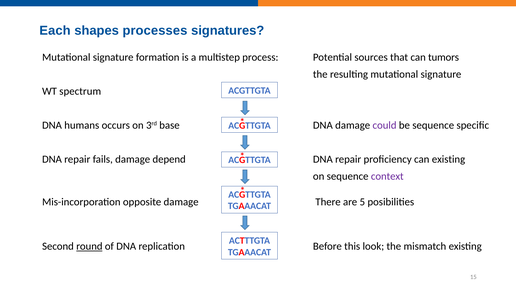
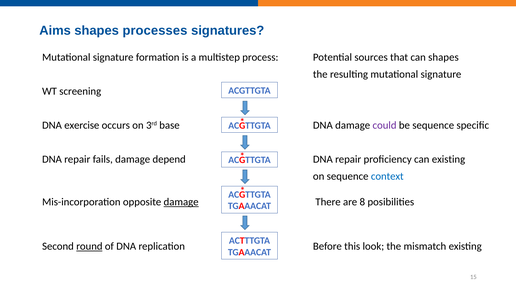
Each: Each -> Aims (55, 31)
can tumors: tumors -> shapes (443, 57)
spectrum: spectrum -> screening (80, 91)
humans: humans -> exercise (82, 125)
context colour: purple -> blue (387, 176)
damage underline: none -> present (181, 202)
5: 5 -> 8 (362, 202)
